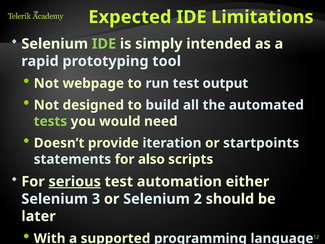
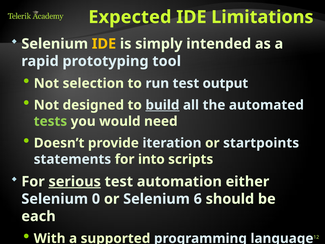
IDE colour: light green -> yellow (104, 44)
webpage: webpage -> selection (93, 83)
build underline: none -> present (162, 105)
also: also -> into (151, 159)
3: 3 -> 0 (96, 199)
2: 2 -> 6 (198, 199)
later: later -> each (39, 216)
